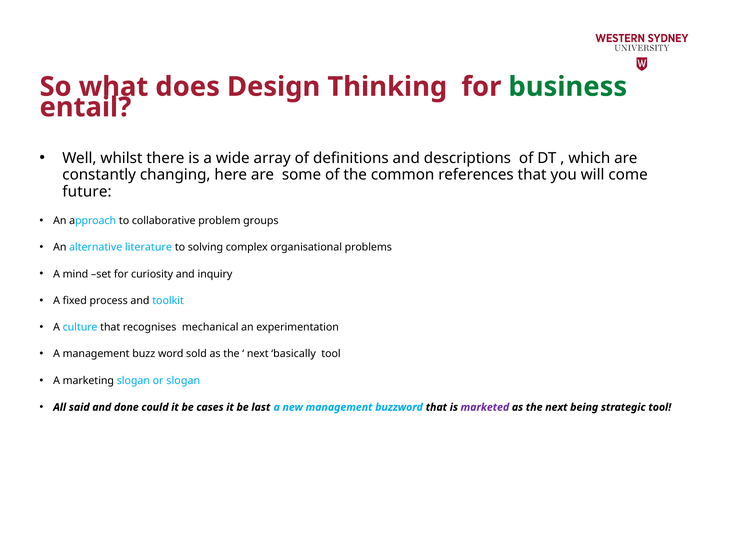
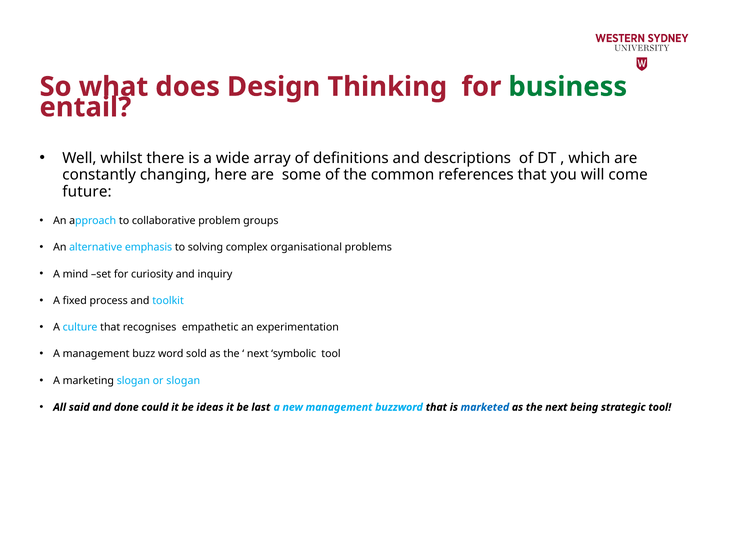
literature: literature -> emphasis (149, 247)
mechanical: mechanical -> empathetic (210, 327)
basically: basically -> symbolic (294, 354)
cases: cases -> ideas (210, 407)
marketed colour: purple -> blue (485, 407)
